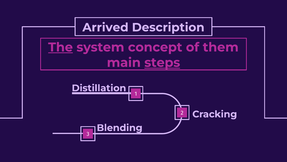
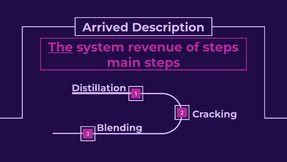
concept: concept -> revenue (155, 47)
of them: them -> steps (221, 47)
steps underline: present -> none (162, 62)
